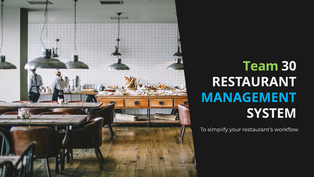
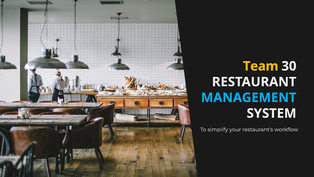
Team colour: light green -> yellow (261, 66)
